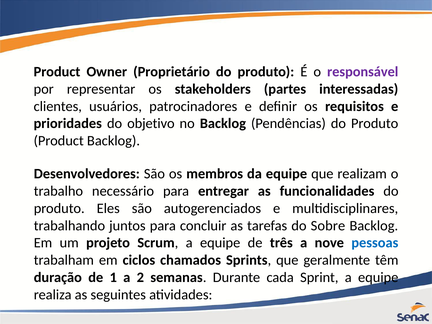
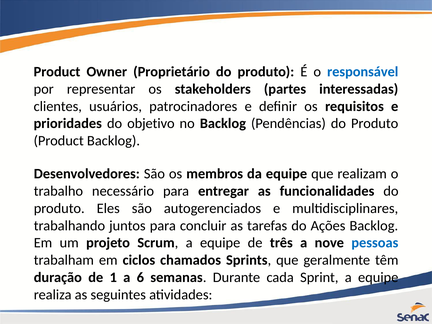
responsável colour: purple -> blue (363, 72)
Sobre: Sobre -> Ações (328, 226)
2: 2 -> 6 (140, 277)
